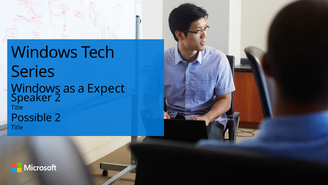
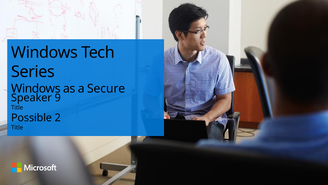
Expect: Expect -> Secure (106, 88)
Speaker 2: 2 -> 9 (58, 97)
